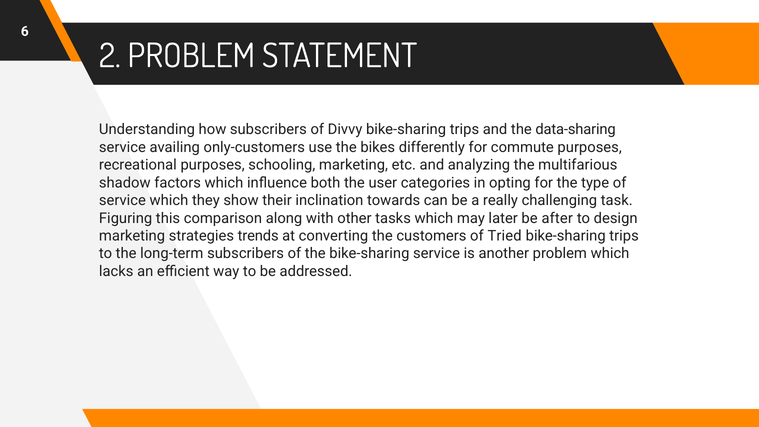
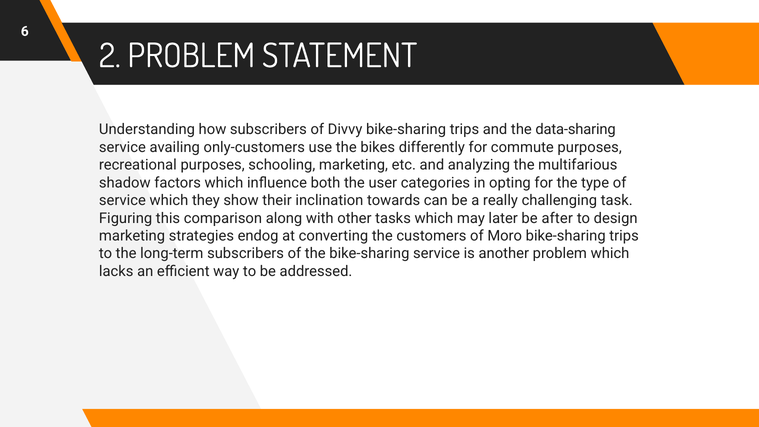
trends: trends -> endog (258, 236)
Tried: Tried -> Moro (505, 236)
